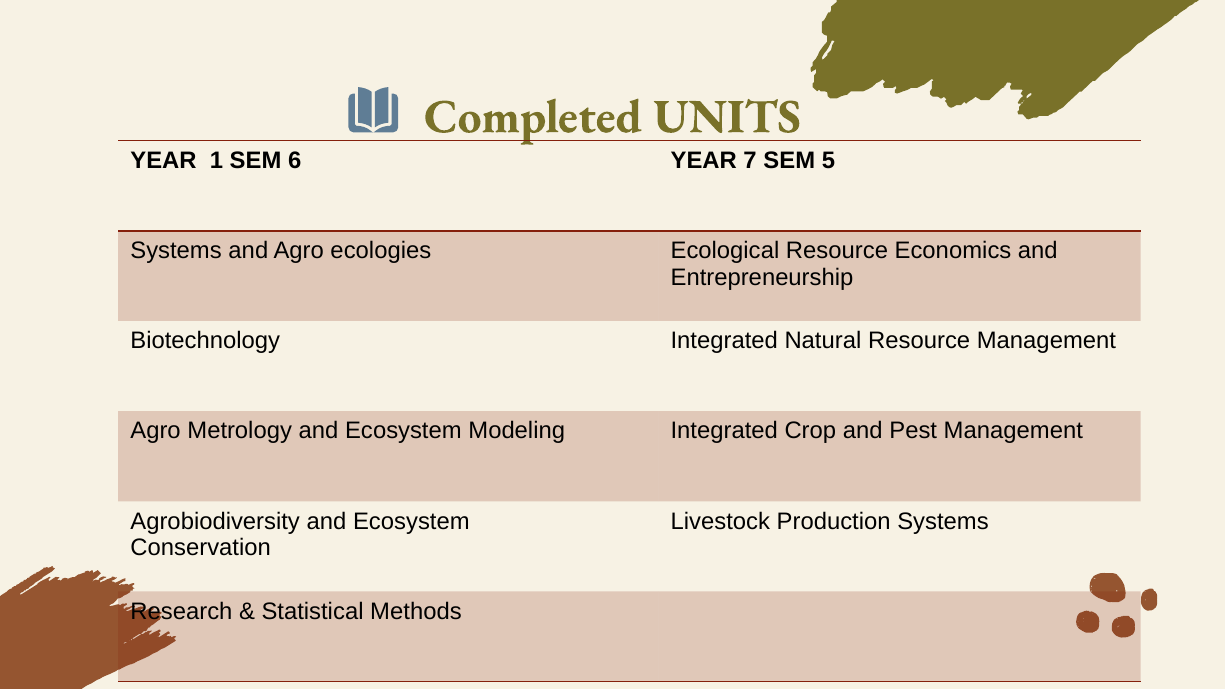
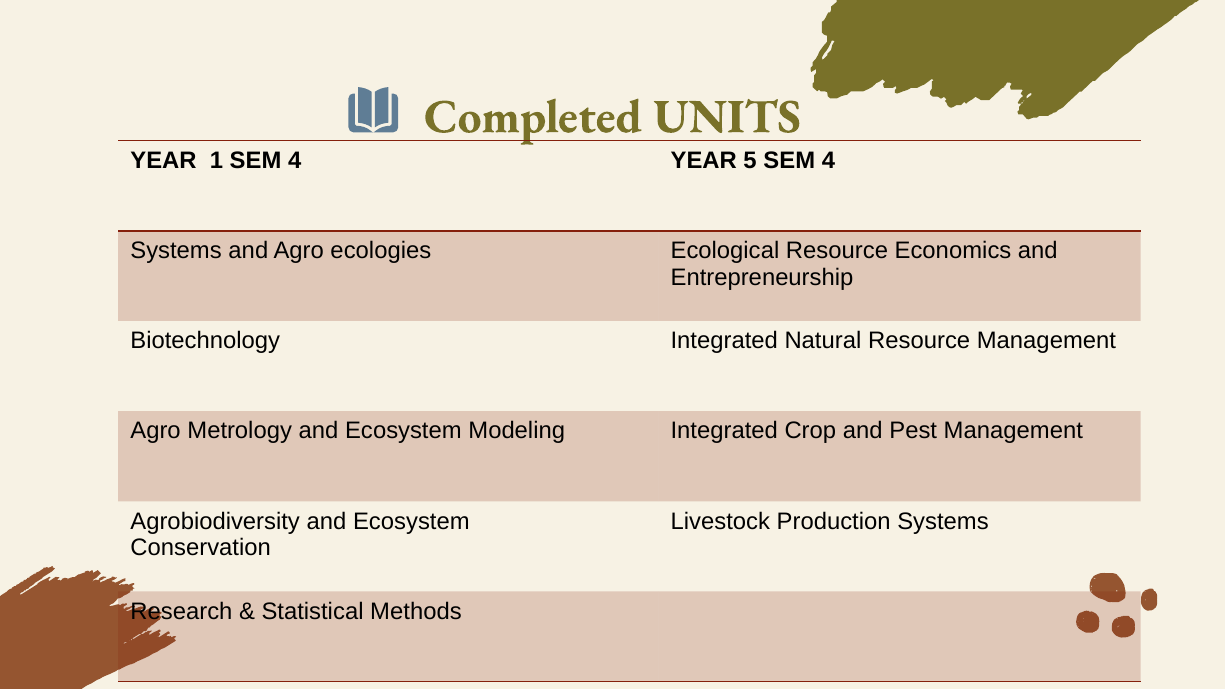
1 SEM 6: 6 -> 4 (295, 161)
7: 7 -> 5 (750, 161)
5: 5 -> 4 (828, 161)
